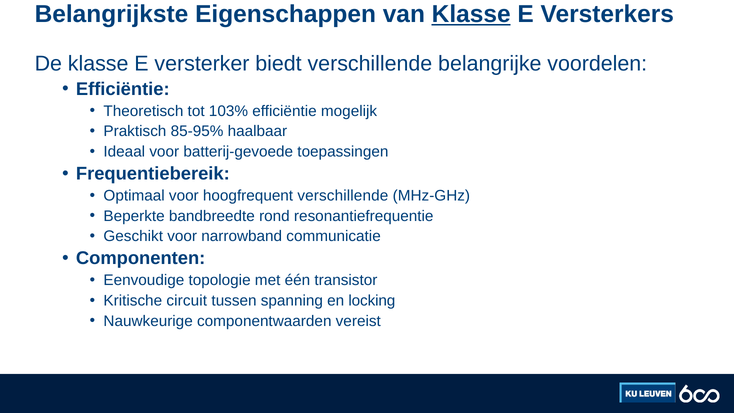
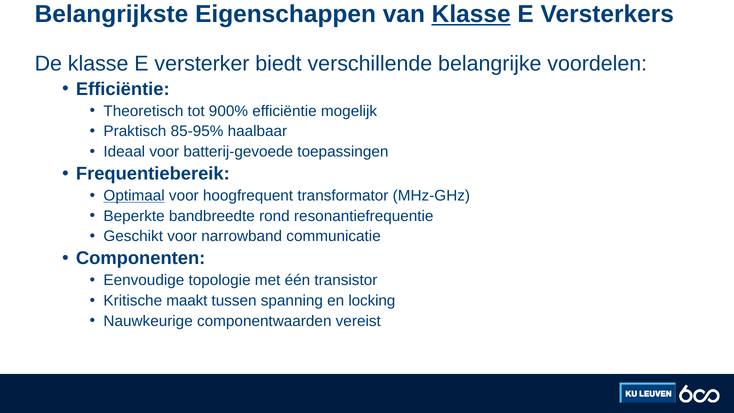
103%: 103% -> 900% (228, 111)
Optimaal underline: none -> present (134, 196)
hoogfrequent verschillende: verschillende -> transformator (343, 196)
circuit: circuit -> maakt (187, 301)
